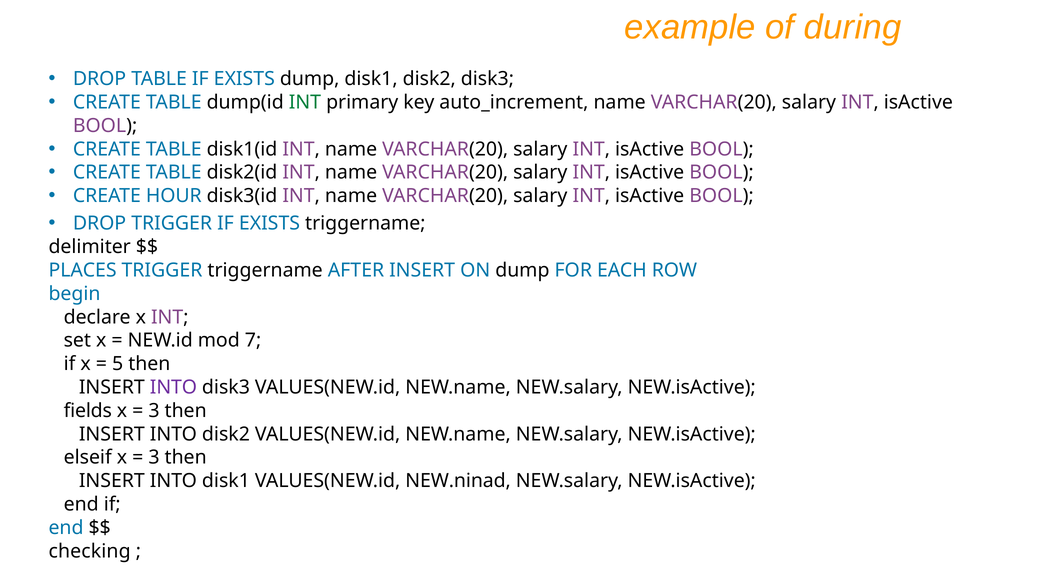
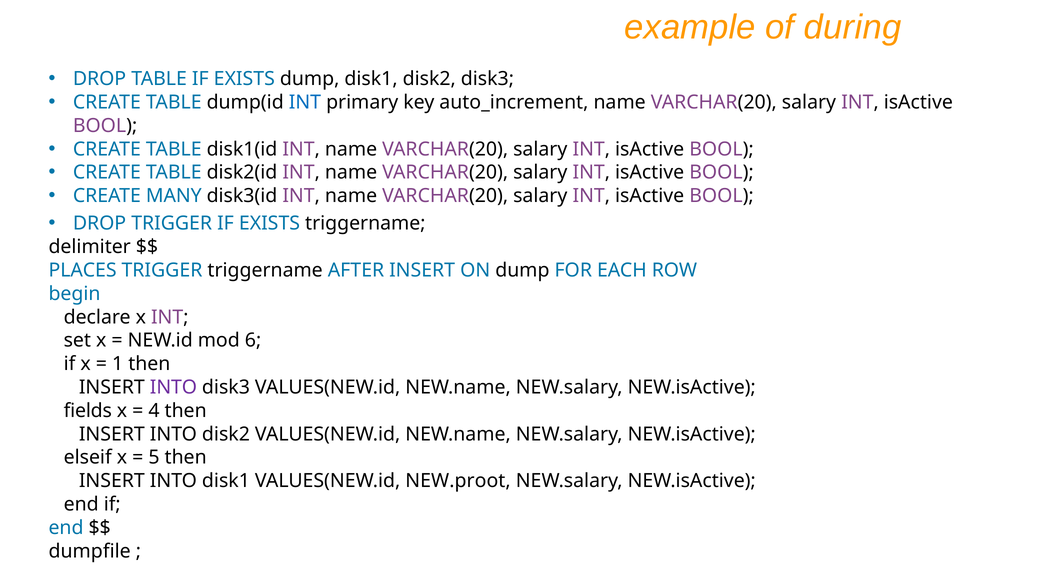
INT colour: green -> blue (305, 102)
HOUR: HOUR -> MANY (174, 196)
7: 7 -> 6 (253, 340)
5: 5 -> 1 (118, 364)
3: 3 -> 4 (154, 411)
3: 3 -> 5 (154, 457)
NEW.ninad: NEW.ninad -> NEW.proot (458, 481)
checking: checking -> dumpfile (90, 551)
